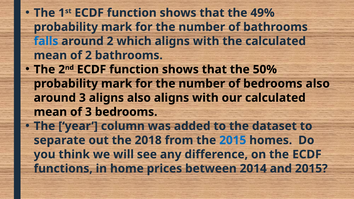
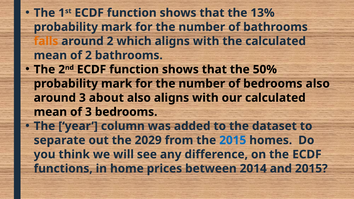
49%: 49% -> 13% (263, 13)
falls colour: blue -> orange (46, 41)
3 aligns: aligns -> about (106, 98)
2018: 2018 -> 2029 (148, 140)
